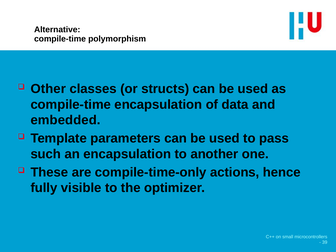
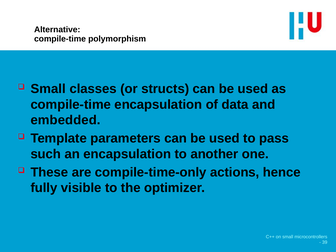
Other: Other -> Small (48, 89)
